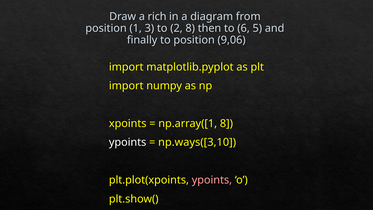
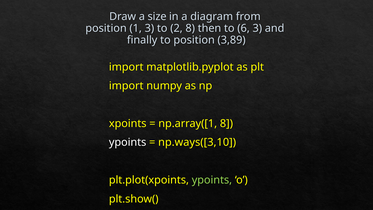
rich: rich -> size (157, 17)
6 5: 5 -> 3 (257, 28)
9,06: 9,06 -> 3,89 (232, 40)
ypoints colour: pink -> light green (212, 180)
